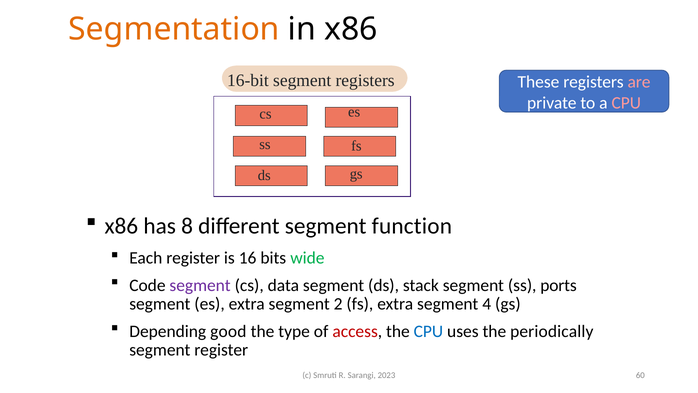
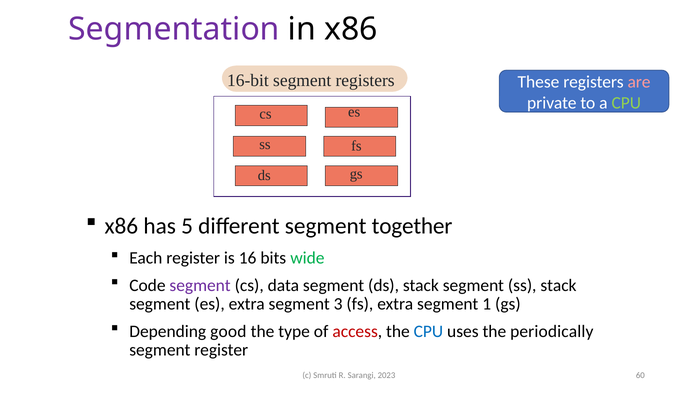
Segmentation colour: orange -> purple (174, 29)
CPU colour: pink -> light green (626, 103)
8: 8 -> 5 (187, 226)
function: function -> together (412, 226)
ss ports: ports -> stack (558, 285)
2: 2 -> 3 (338, 304)
4: 4 -> 1 (487, 304)
